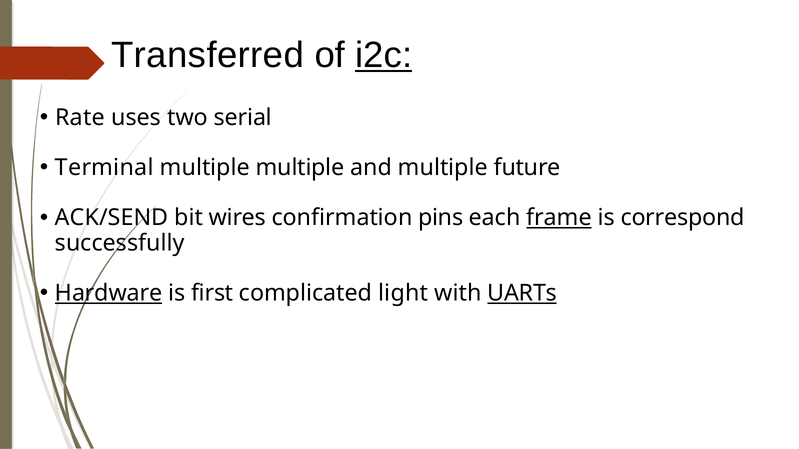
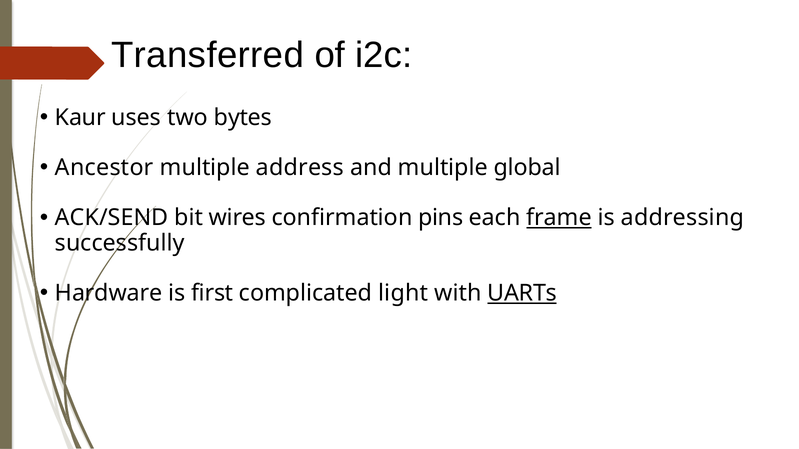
i2c underline: present -> none (384, 55)
Rate: Rate -> Kaur (80, 118)
serial: serial -> bytes (243, 118)
Terminal: Terminal -> Ancestor (104, 168)
multiple multiple: multiple -> address (300, 168)
future: future -> global (527, 168)
correspond: correspond -> addressing (682, 218)
Hardware underline: present -> none (109, 293)
